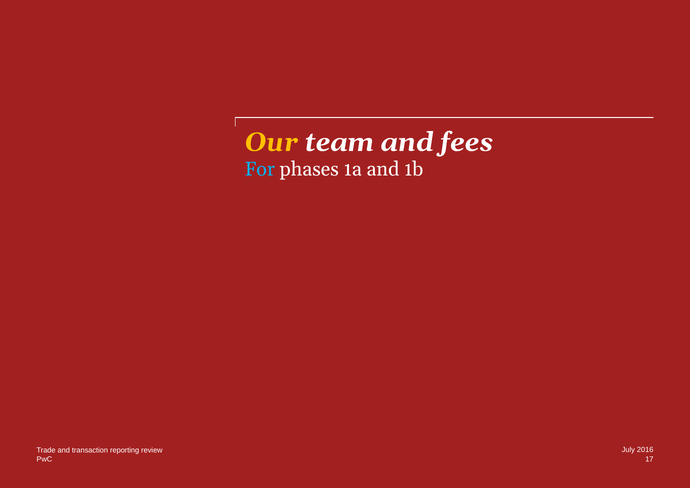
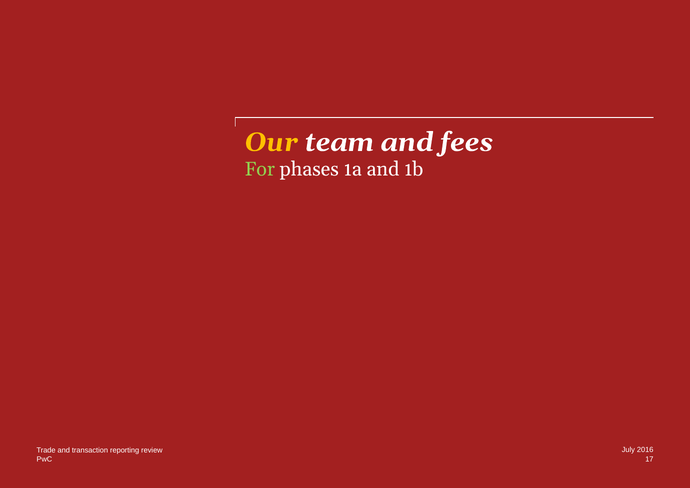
For colour: light blue -> light green (260, 169)
